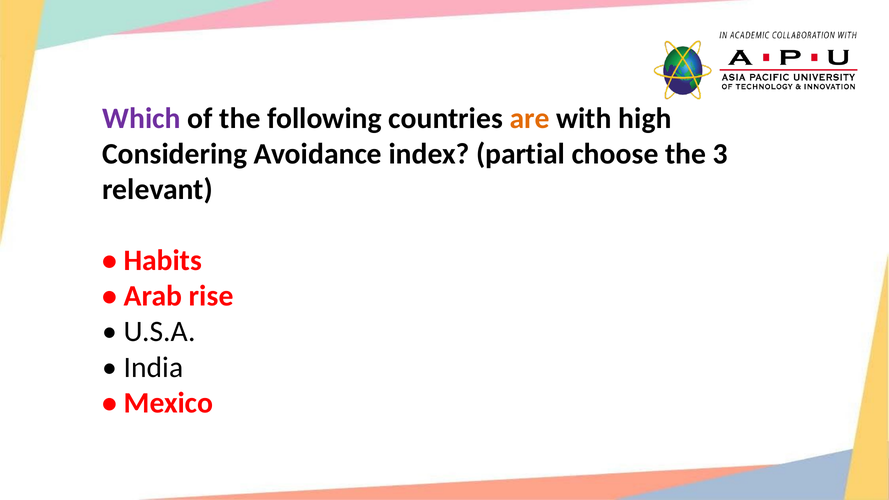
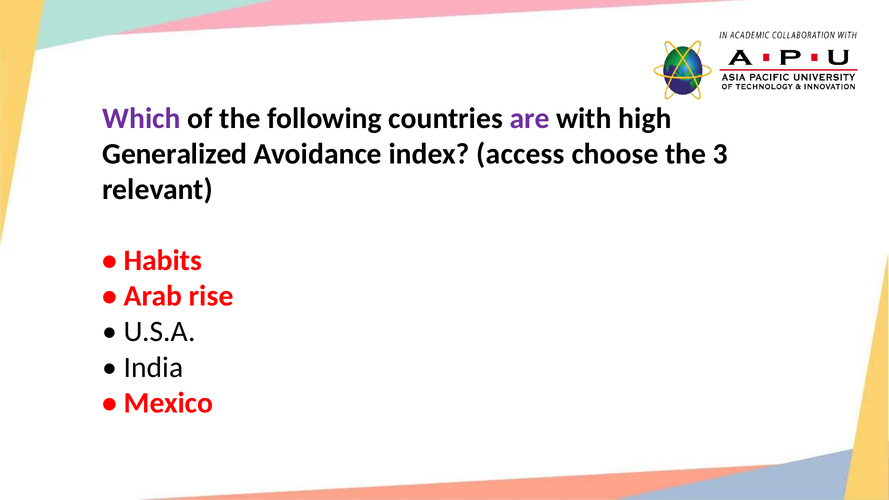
are colour: orange -> purple (530, 118)
Considering: Considering -> Generalized (175, 154)
partial: partial -> access (520, 154)
